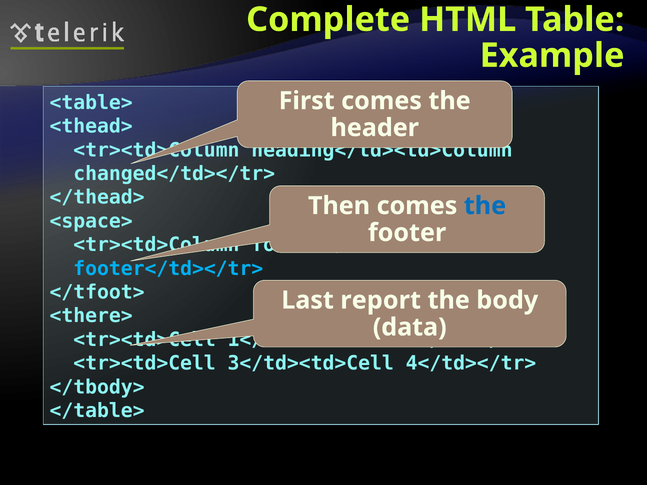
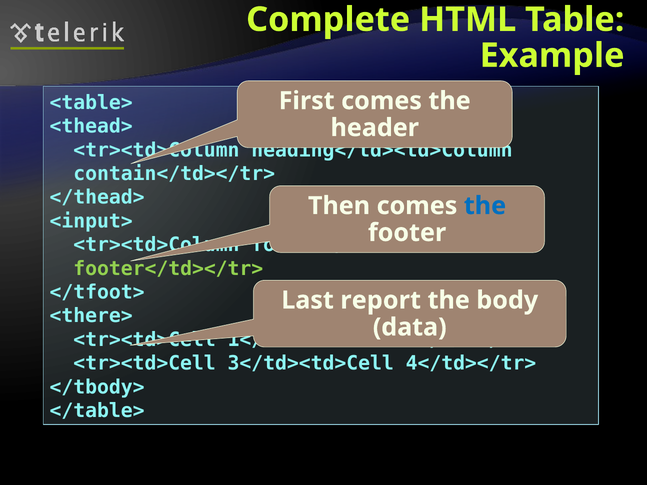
changed</td></tr>: changed</td></tr> -> contain</td></tr> (174, 174)
<space>: <space> -> <input> (91, 221)
footer</td></tr> colour: light blue -> light green (168, 269)
